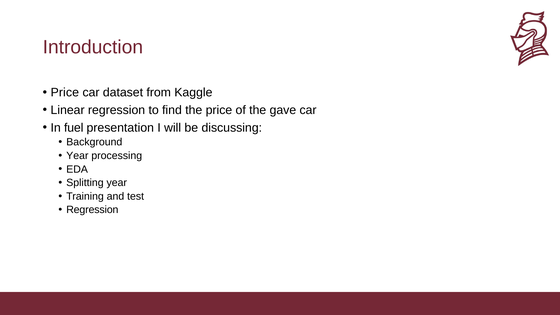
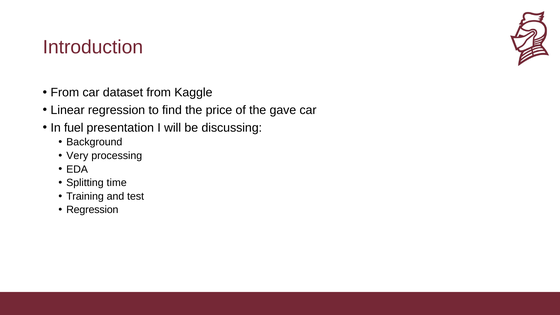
Price: Price -> From (65, 92)
Year: Year -> Very (77, 156)
Splitting year: year -> time (117, 183)
